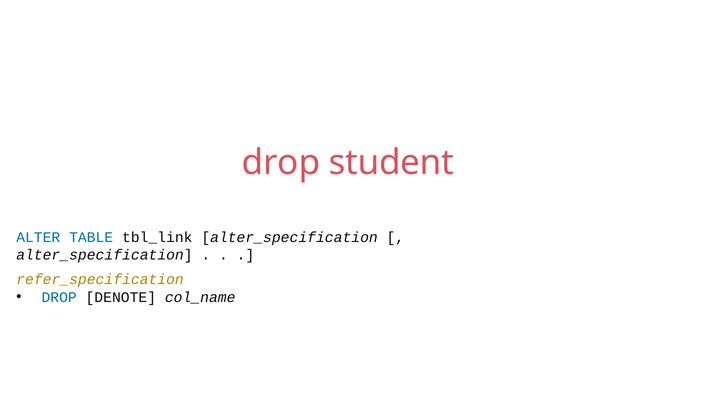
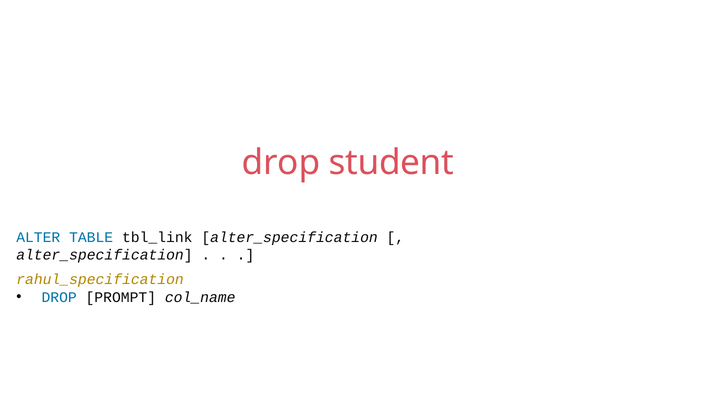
refer_specification: refer_specification -> rahul_specification (100, 280)
DENOTE: DENOTE -> PROMPT (121, 297)
